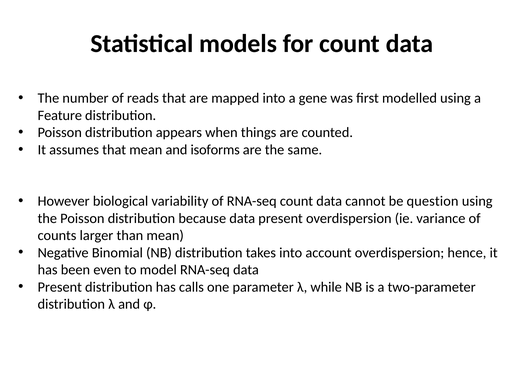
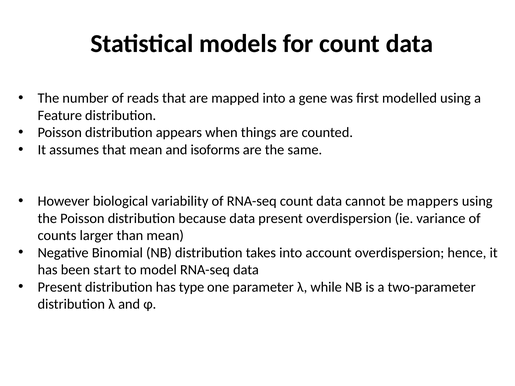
question: question -> mappers (433, 201)
even: even -> start (107, 270)
calls: calls -> type (191, 287)
